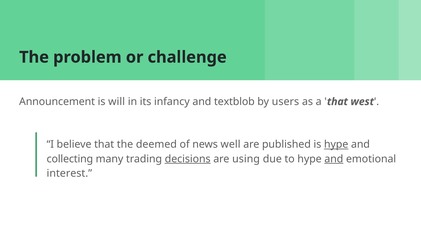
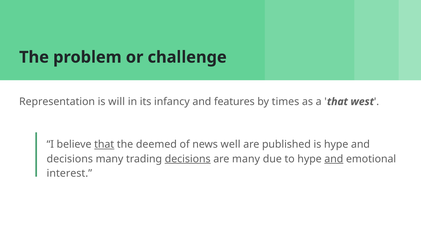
Announcement: Announcement -> Representation (57, 102)
textblob: textblob -> features (234, 102)
users: users -> times (286, 102)
that underline: none -> present (104, 144)
hype underline: present -> none (336, 144)
collecting: collecting -> decisions (70, 159)
are using: using -> many (246, 159)
